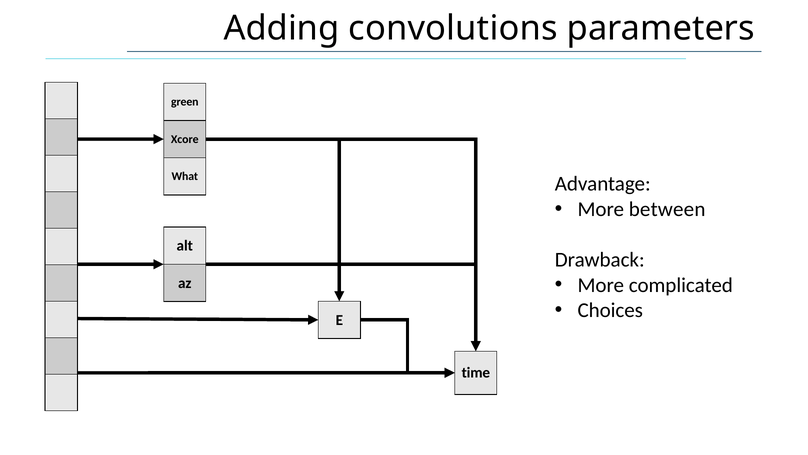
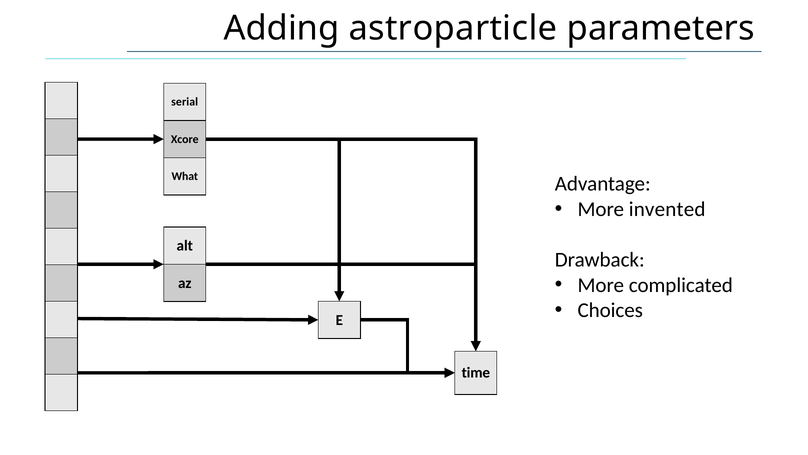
convolutions: convolutions -> astroparticle (453, 28)
green: green -> serial (185, 102)
between: between -> invented (667, 209)
